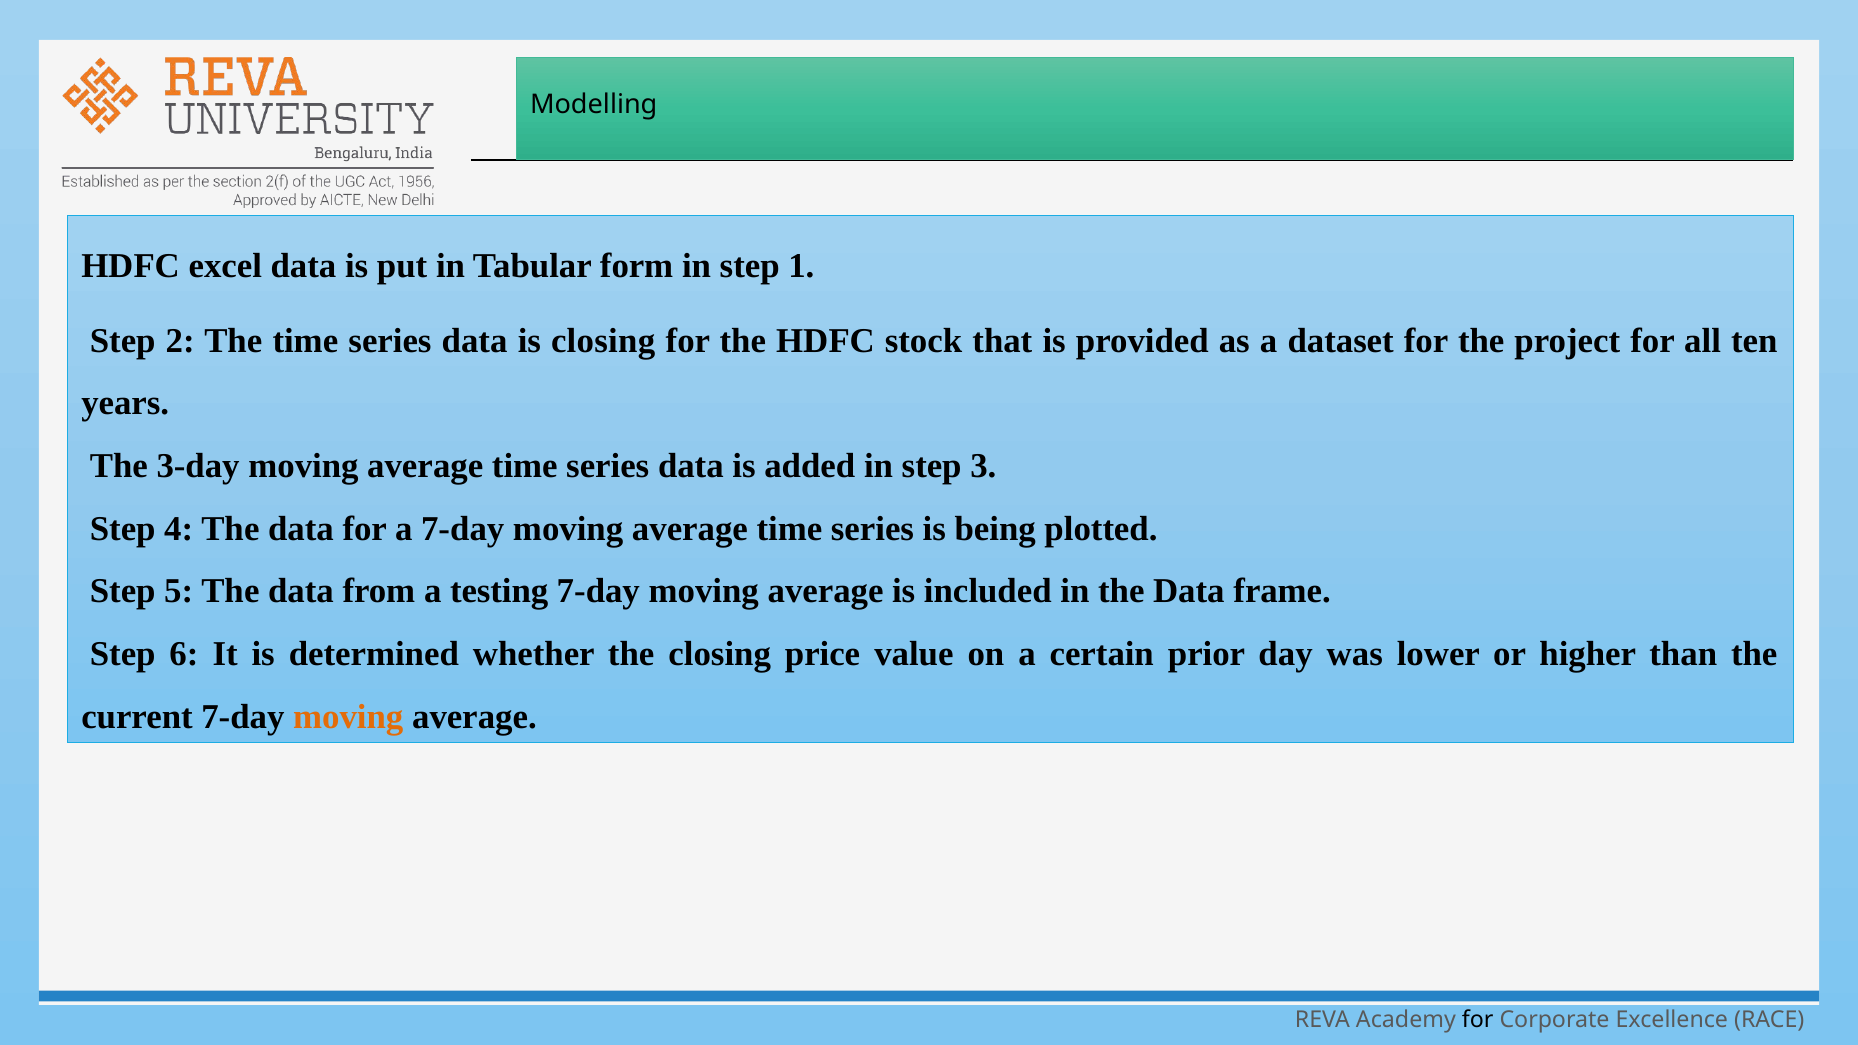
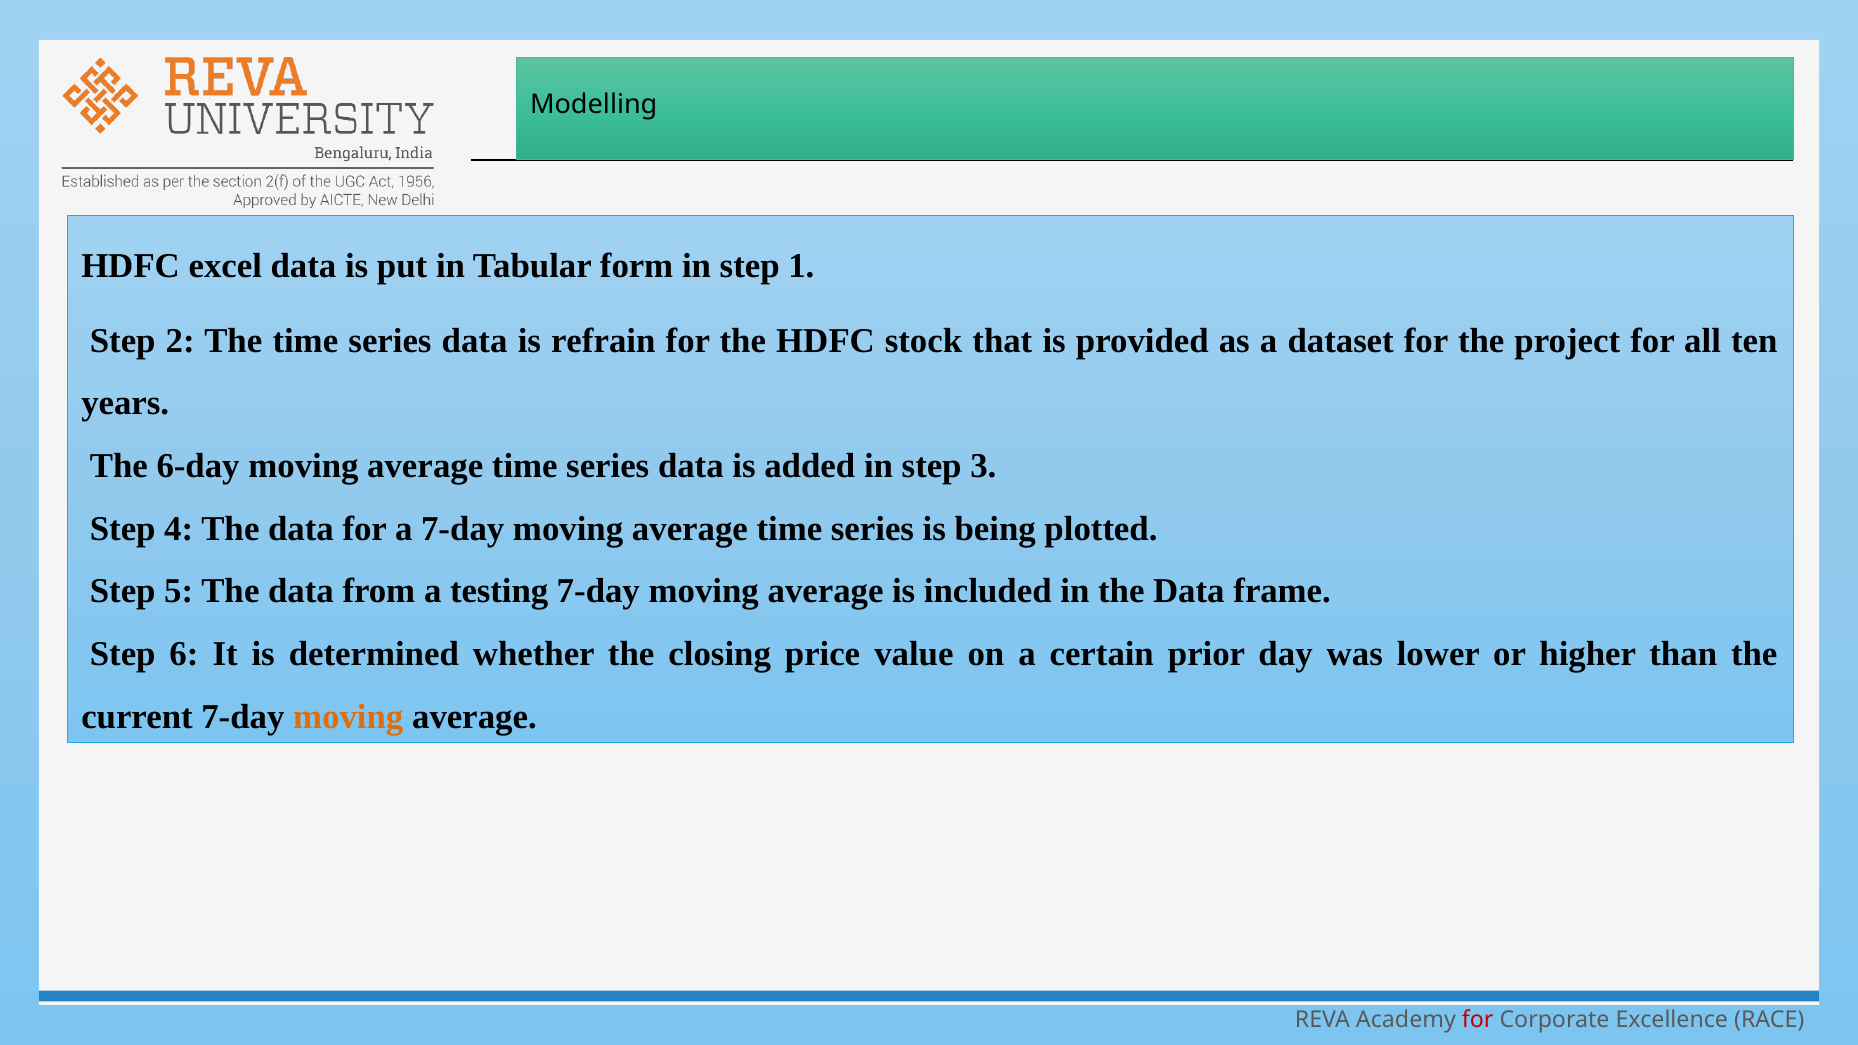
is closing: closing -> refrain (603, 341)
3-day: 3-day -> 6-day (198, 466)
for colour: black -> red (1478, 1020)
